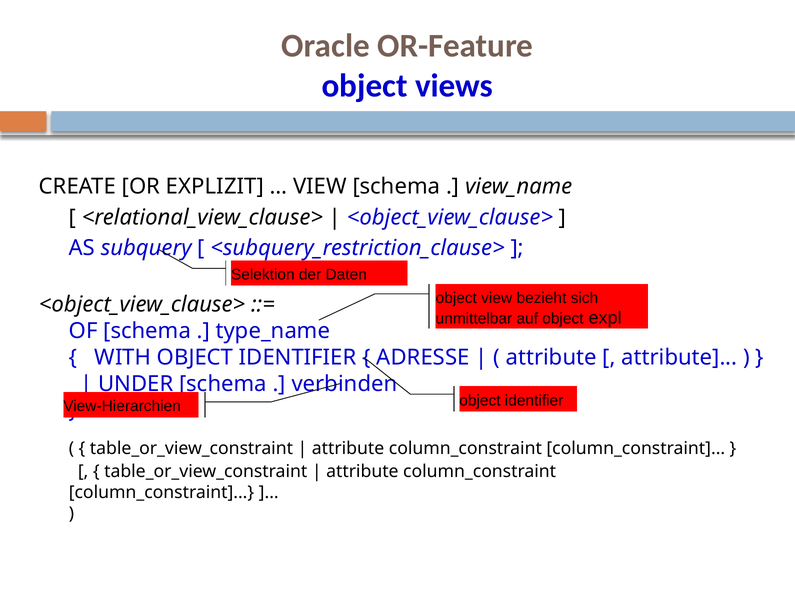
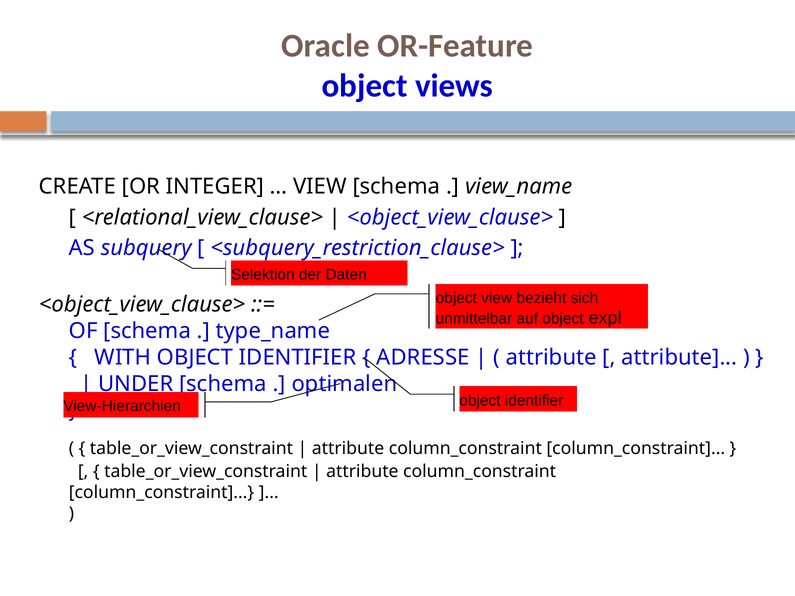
EXPLIZIT: EXPLIZIT -> INTEGER (215, 186)
verbinden: verbinden -> optimalen (344, 384)
